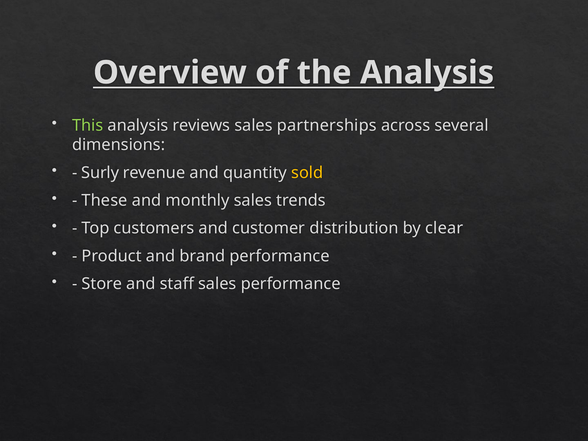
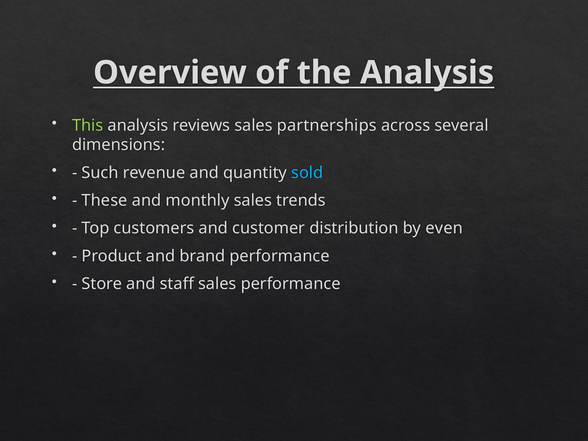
Surly: Surly -> Such (100, 173)
sold colour: yellow -> light blue (307, 173)
clear: clear -> even (444, 228)
